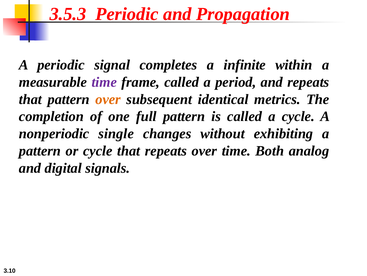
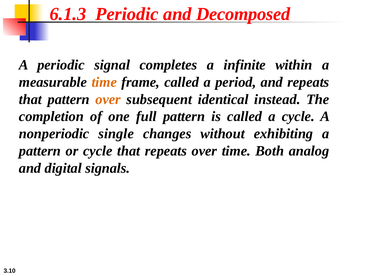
3.5.3: 3.5.3 -> 6.1.3 (68, 14)
Propagation: Propagation -> Decomposed (243, 14)
time colour: purple -> orange (104, 82)
metrics: metrics -> instead (277, 99)
